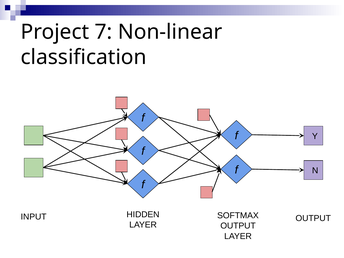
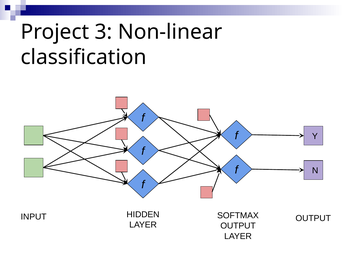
7: 7 -> 3 (104, 32)
